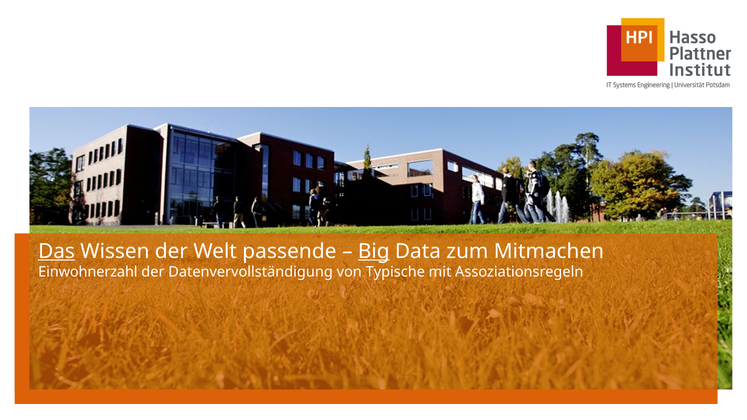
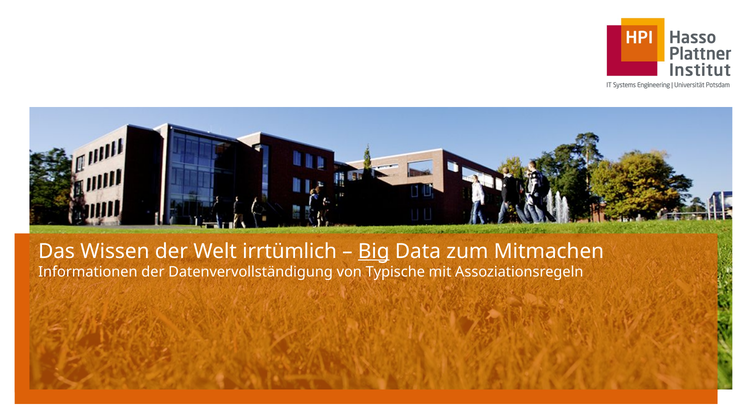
Das underline: present -> none (57, 251)
passende: passende -> irrtümlich (290, 251)
Einwohnerzahl: Einwohnerzahl -> Informationen (88, 272)
